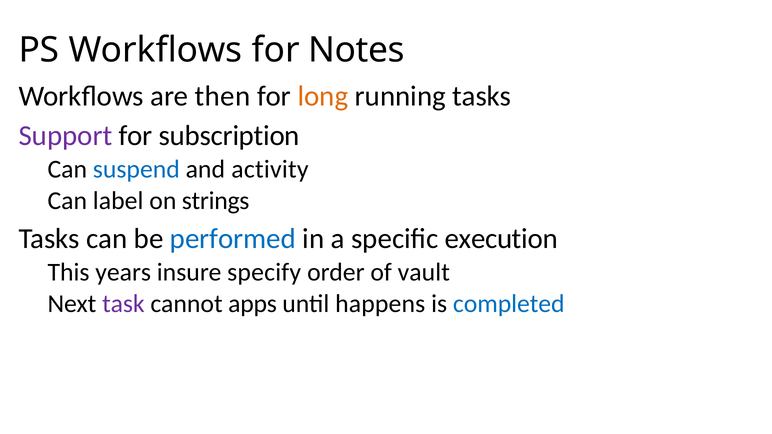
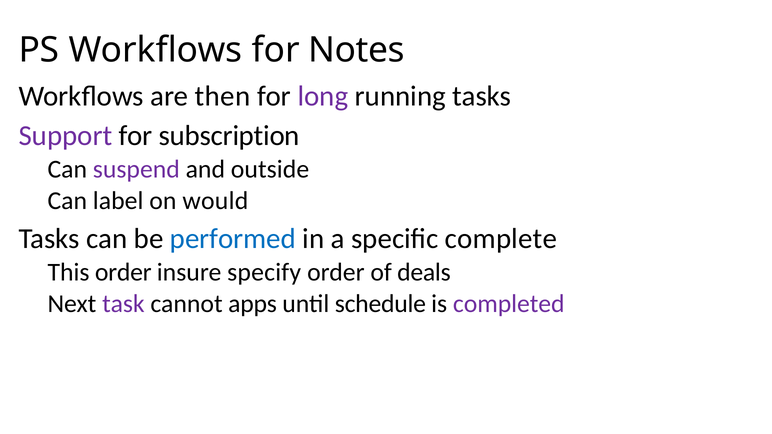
long colour: orange -> purple (323, 96)
suspend colour: blue -> purple (136, 169)
activity: activity -> outside (270, 169)
strings: strings -> would (215, 201)
execution: execution -> complete (501, 239)
This years: years -> order (123, 272)
vault: vault -> deals (424, 272)
happens: happens -> schedule (380, 304)
completed colour: blue -> purple (509, 304)
